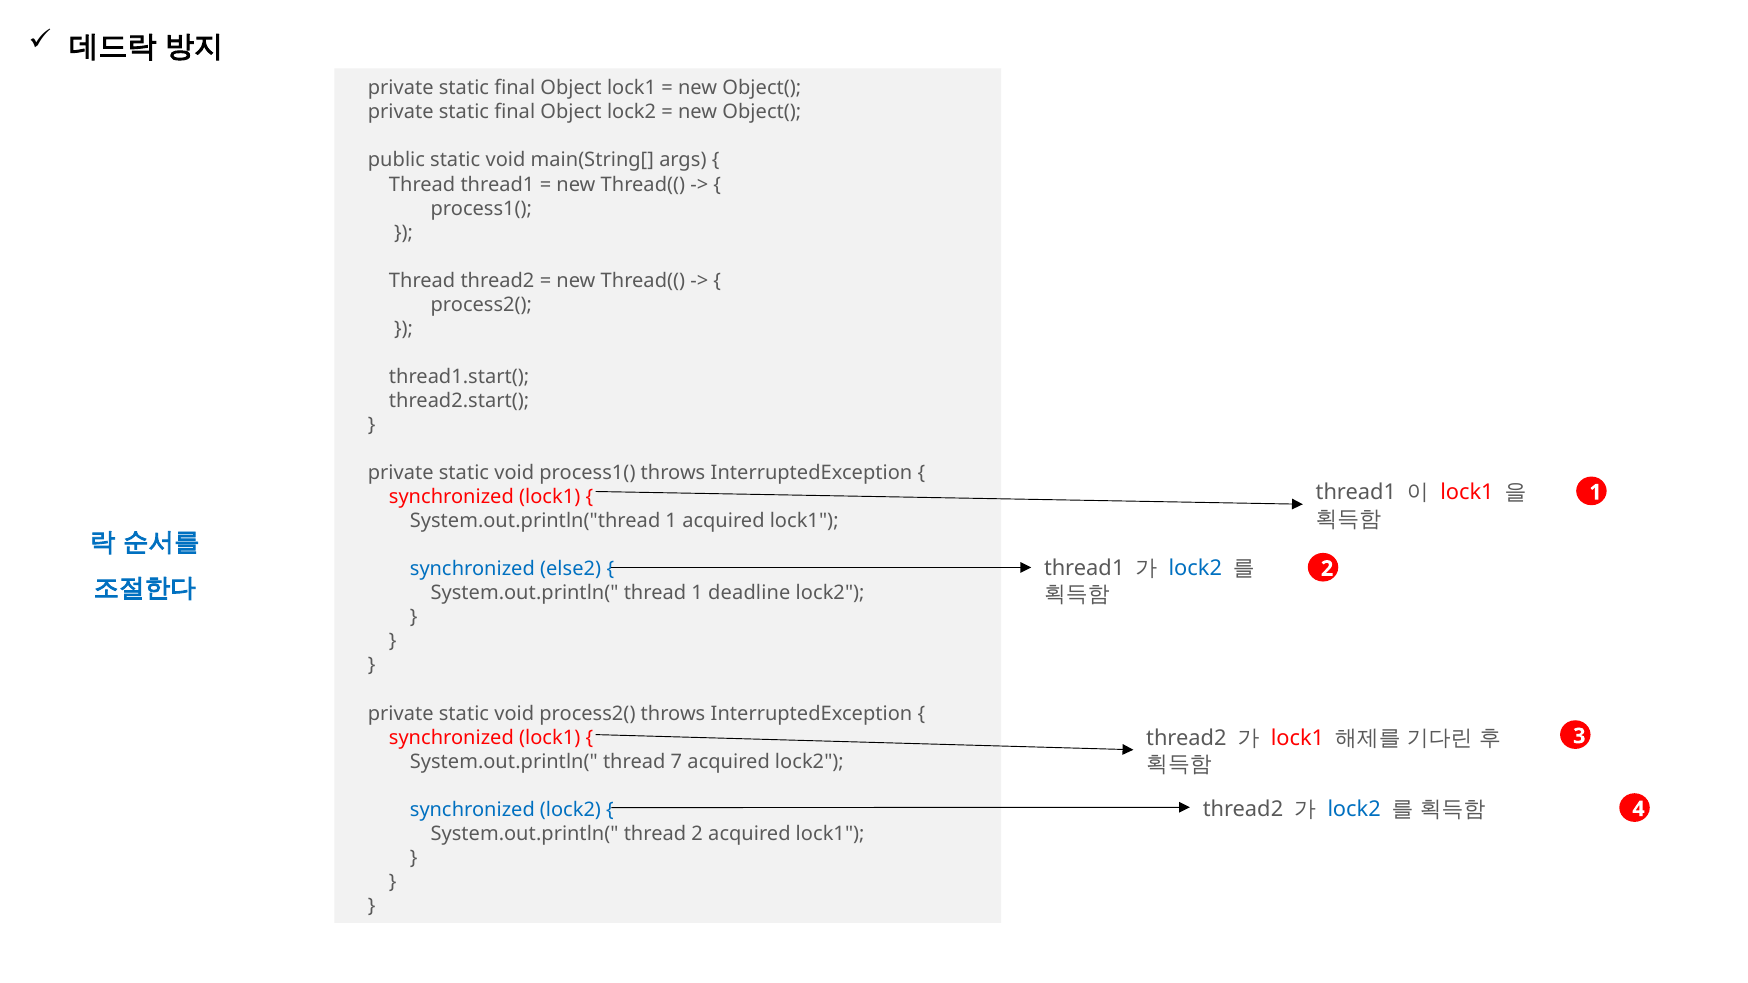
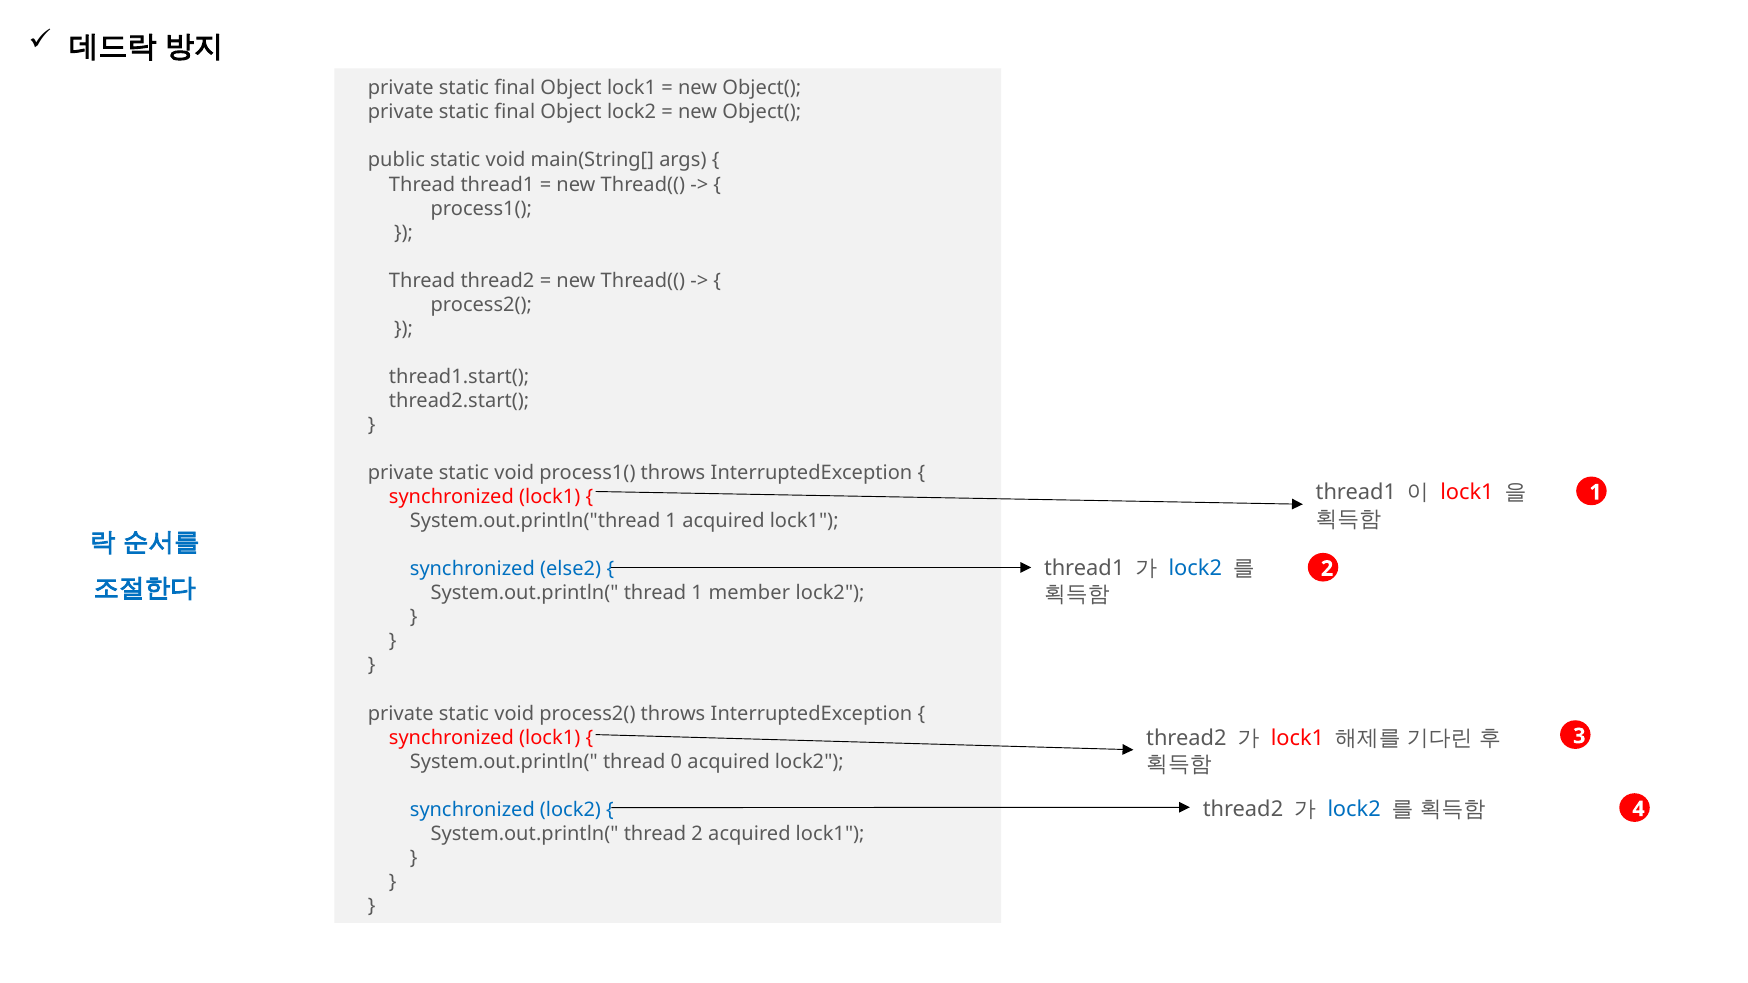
deadline: deadline -> member (749, 593)
7: 7 -> 0 (676, 762)
